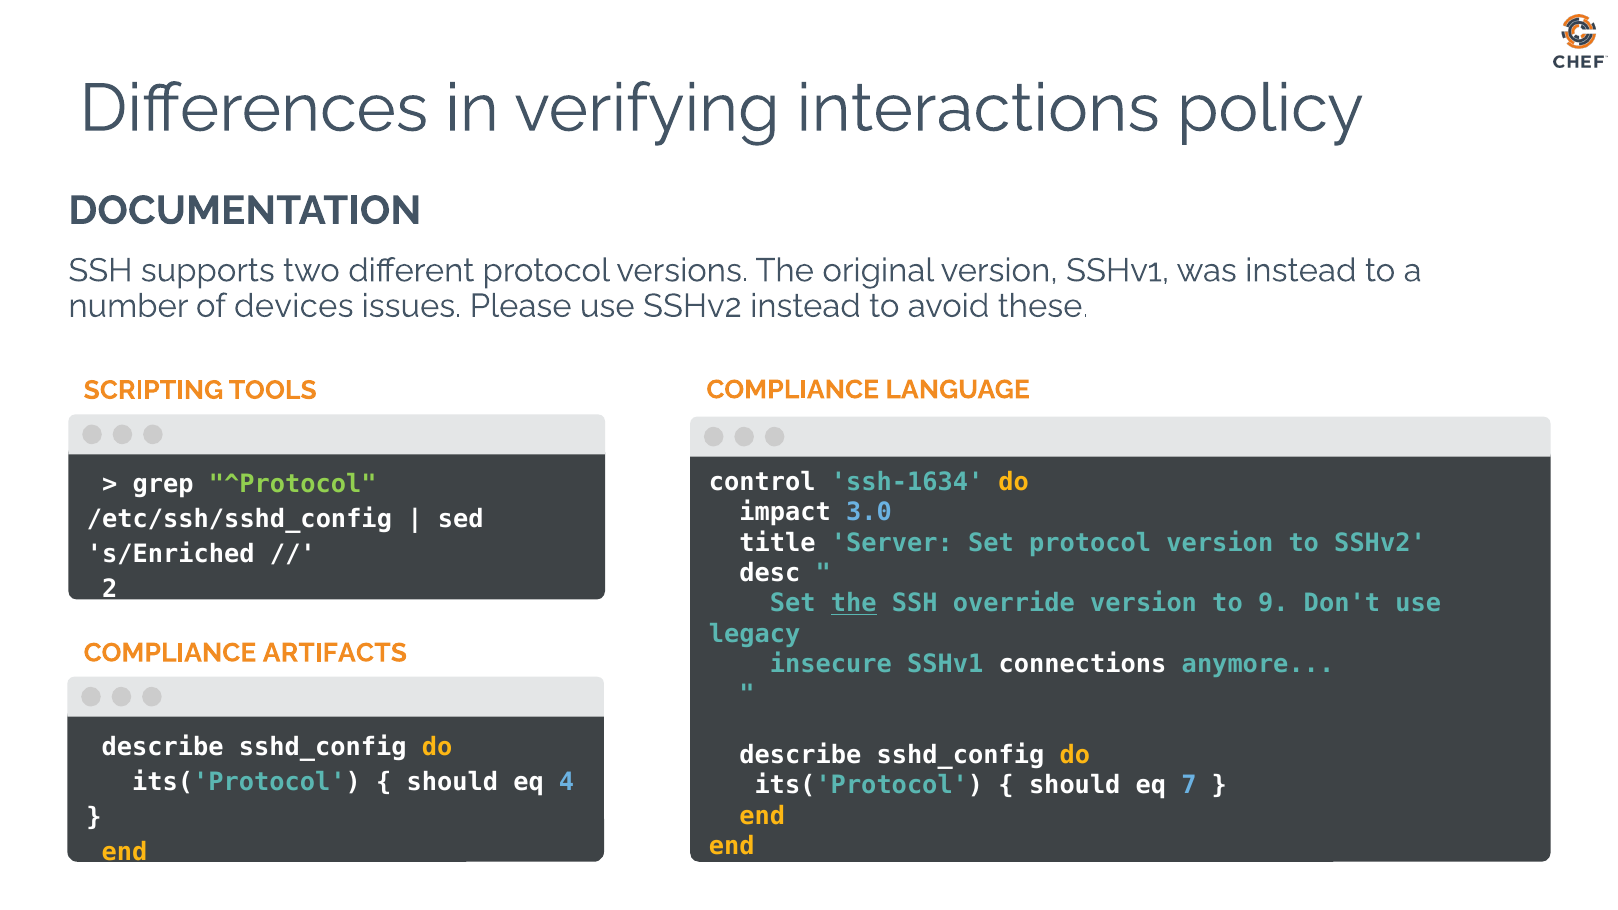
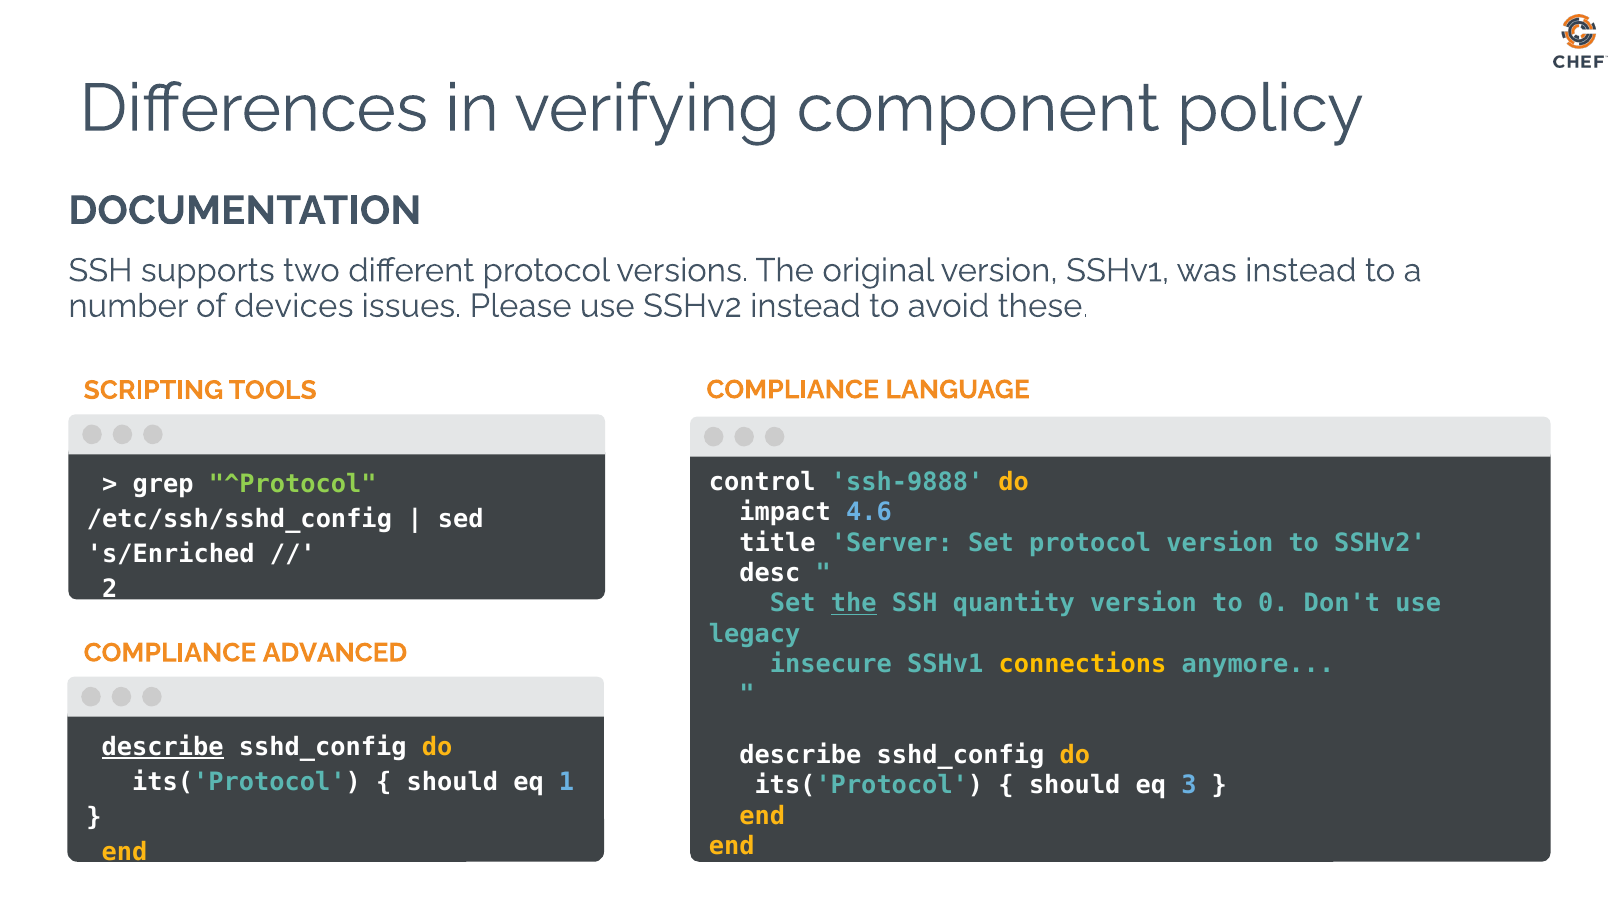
interactions: interactions -> component (978, 109)
ssh-1634: ssh-1634 -> ssh-9888 (907, 482)
3.0: 3.0 -> 4.6 (869, 512)
override: override -> quantity (1014, 604)
9: 9 -> 0 (1273, 604)
ARTIFACTS: ARTIFACTS -> ADVANCED (335, 653)
connections colour: white -> yellow (1083, 664)
describe underline: none -> present (163, 747)
4: 4 -> 1 (567, 782)
7: 7 -> 3 (1189, 786)
